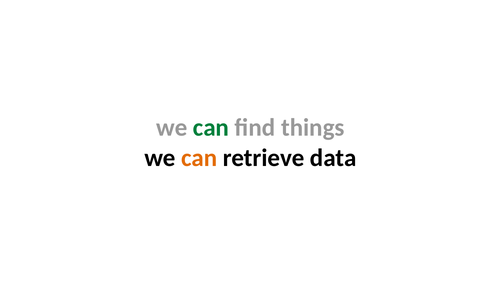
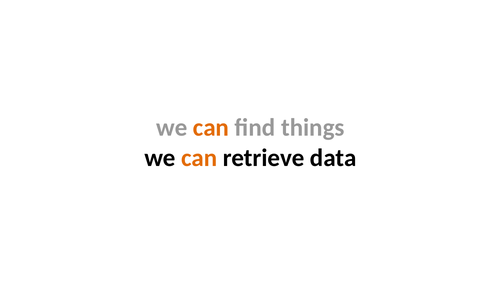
can colour: green -> orange (211, 128)
